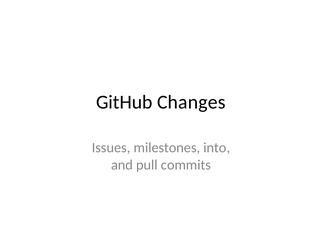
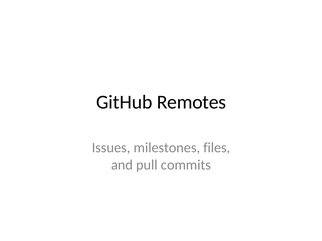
Changes: Changes -> Remotes (191, 102)
into: into -> files (217, 148)
